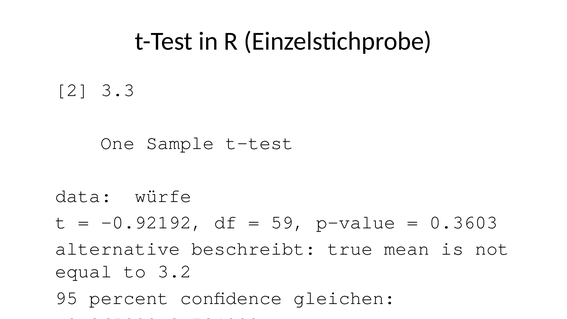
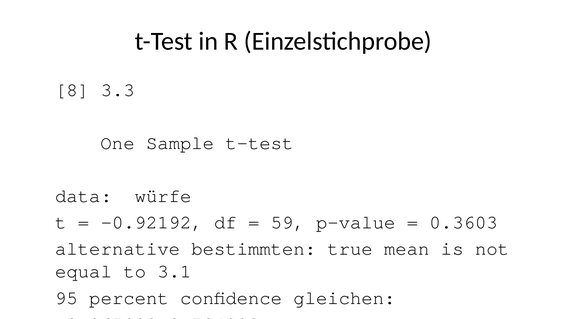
2: 2 -> 8 (72, 90)
beschreibt: beschreibt -> bestimmten (254, 249)
3.2: 3.2 -> 3.1 (174, 271)
